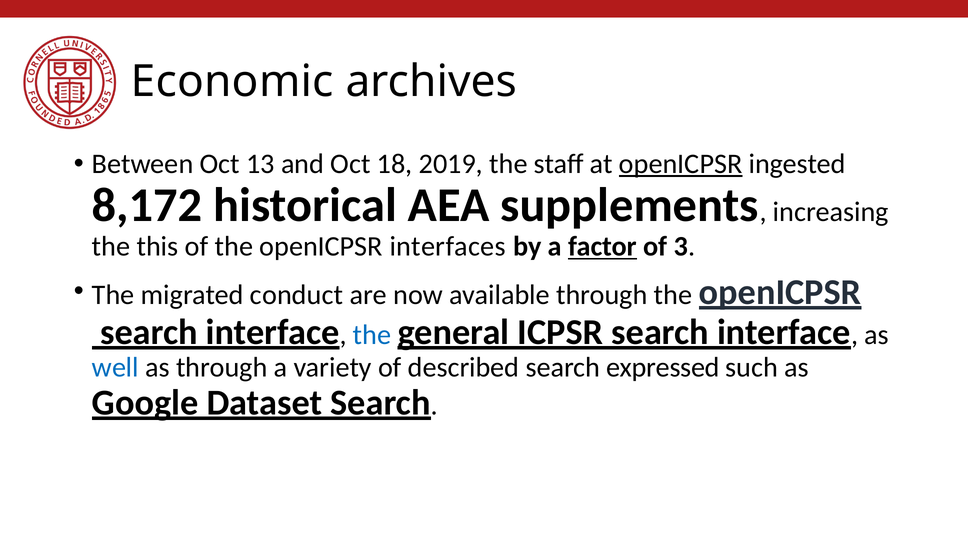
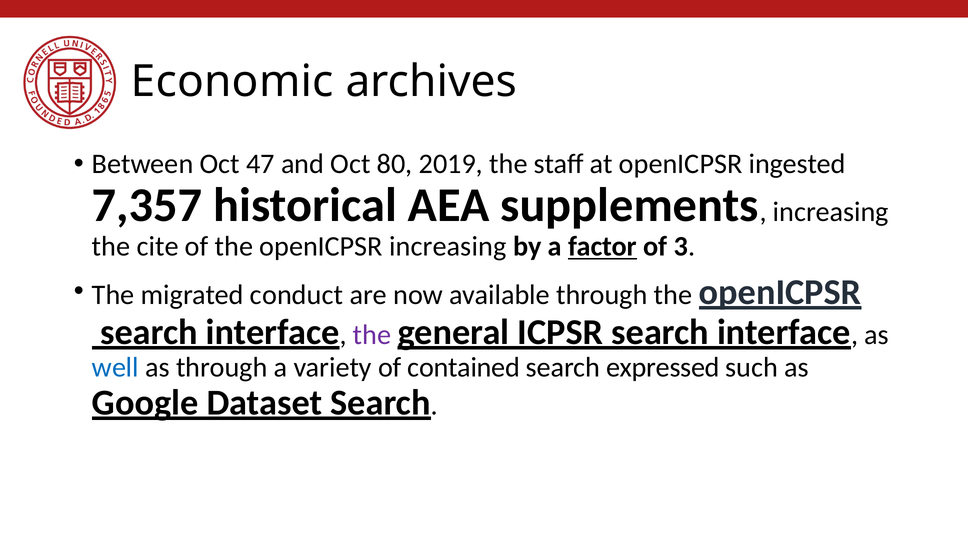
13: 13 -> 47 (260, 164)
18: 18 -> 80 (395, 164)
openICPSR underline: present -> none (681, 164)
8,172: 8,172 -> 7,357 (147, 205)
this: this -> cite (158, 246)
openICPSR interfaces: interfaces -> increasing (448, 246)
the colour: blue -> purple (372, 335)
described: described -> contained (464, 367)
